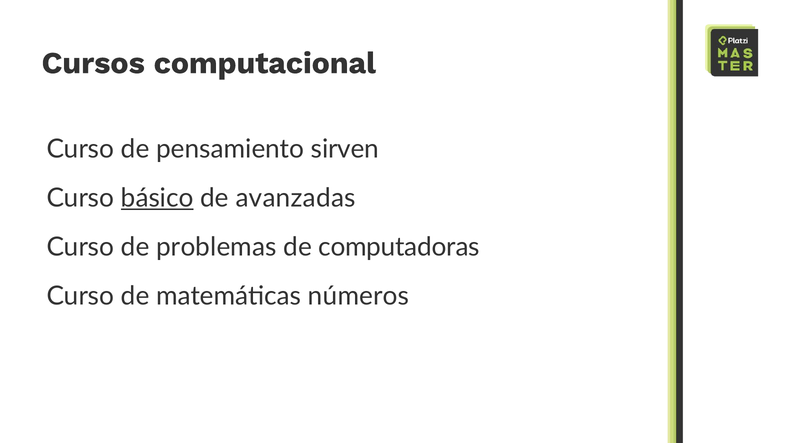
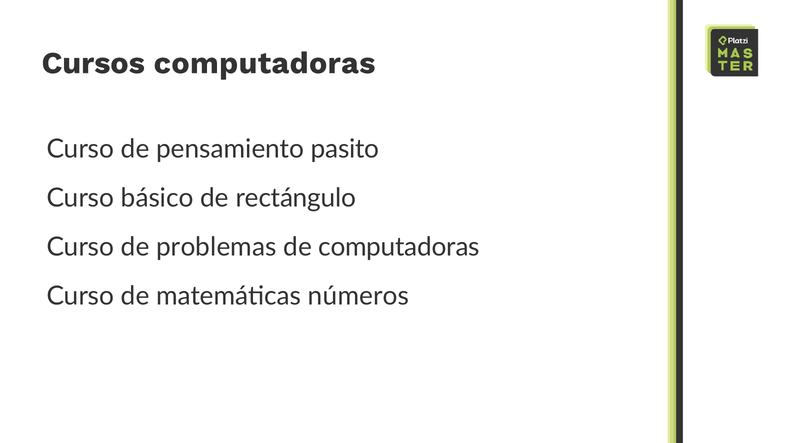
Cursos computacional: computacional -> computadoras (265, 63)
sirven: sirven -> pasito (345, 149)
básico underline: present -> none (157, 198)
avanzadas: avanzadas -> rectángulo (296, 198)
